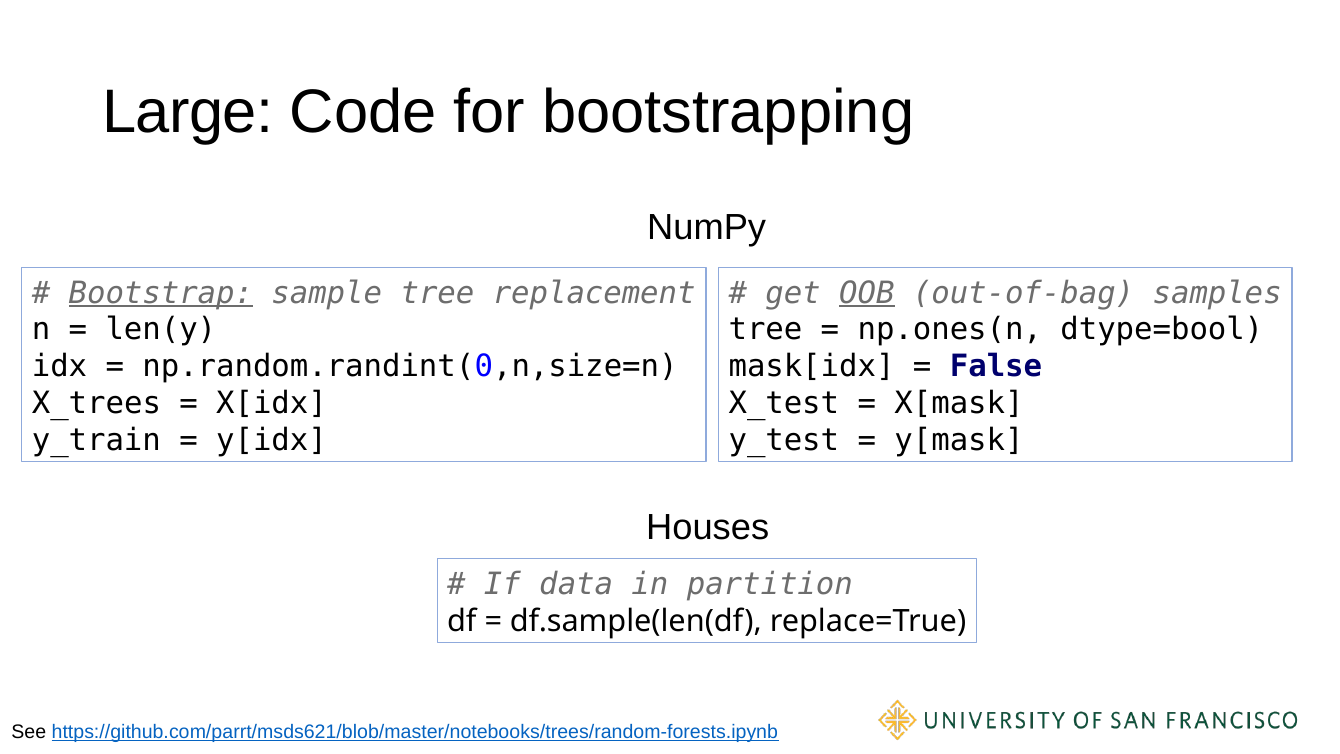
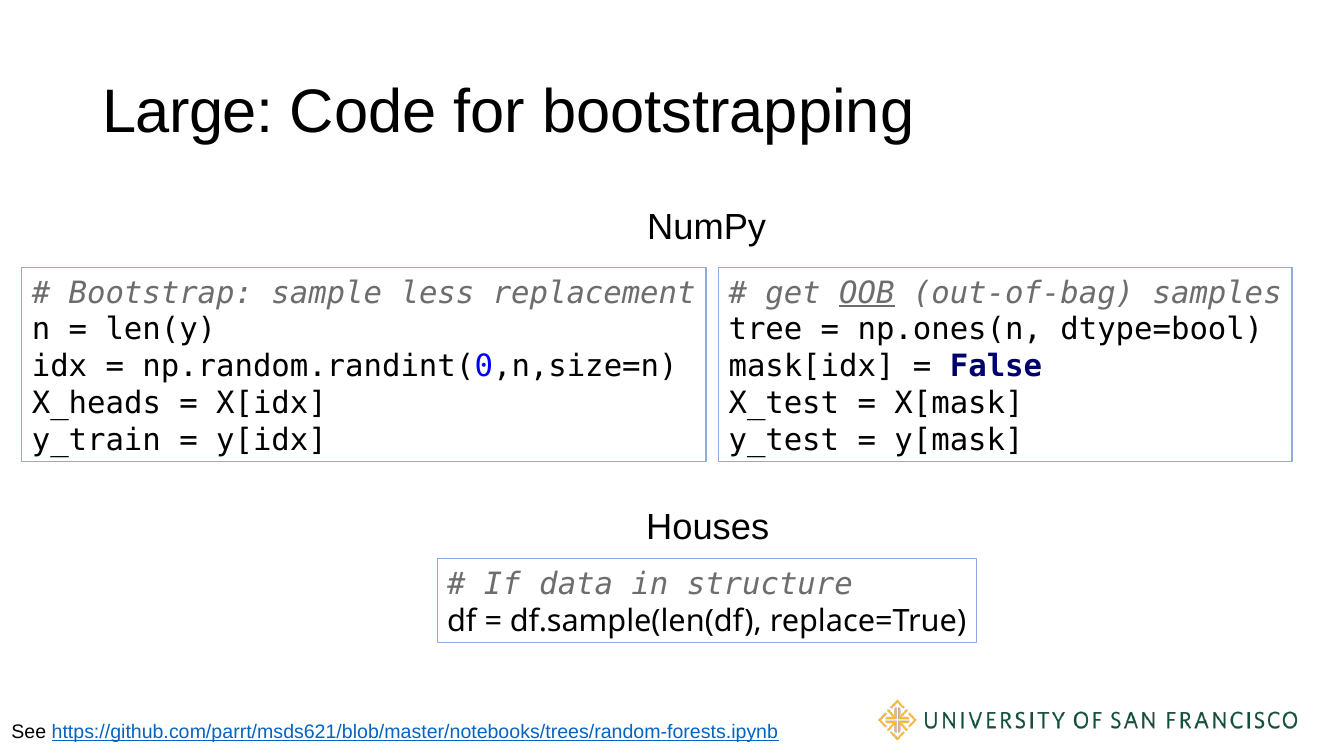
Bootstrap underline: present -> none (161, 293)
sample tree: tree -> less (437, 293)
X_trees: X_trees -> X_heads (96, 403)
partition: partition -> structure (770, 584)
